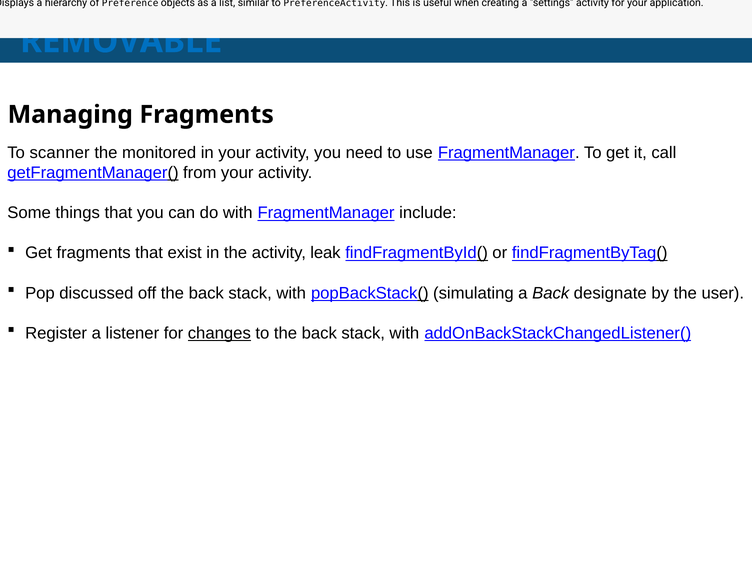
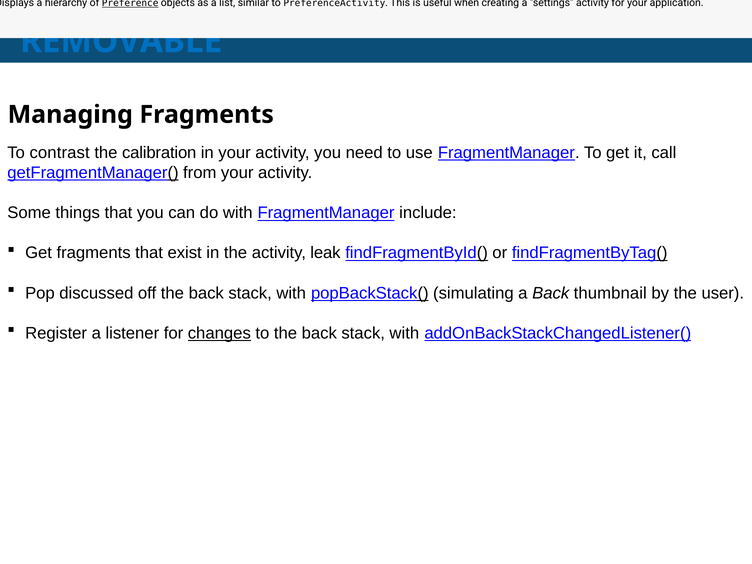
Preference underline: none -> present (130, 3)
scanner: scanner -> contrast (60, 153)
monitored: monitored -> calibration (159, 153)
designate: designate -> thumbnail (610, 293)
